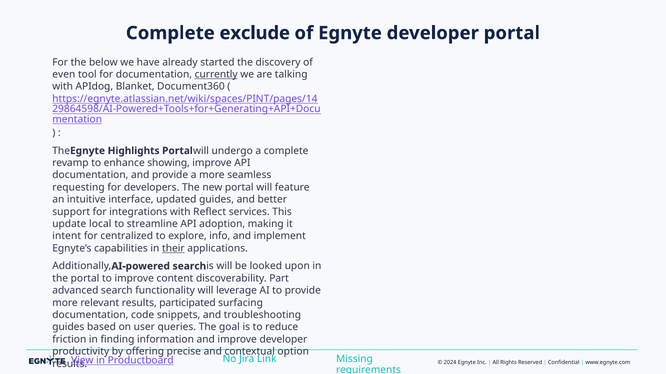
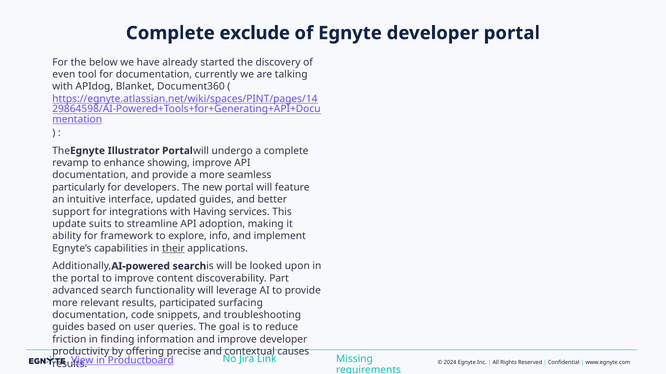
currently underline: present -> none (216, 75)
Highlights: Highlights -> Illustrator (134, 151)
requesting: requesting -> particularly (79, 188)
Reflect: Reflect -> Having (210, 212)
local: local -> suits (100, 224)
intent: intent -> ability (67, 237)
centralized: centralized -> framework (127, 237)
option: option -> causes (293, 352)
